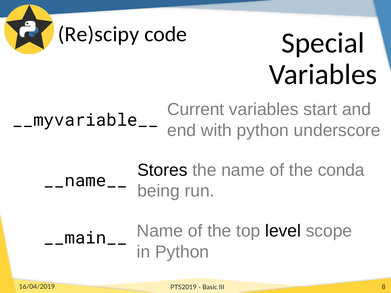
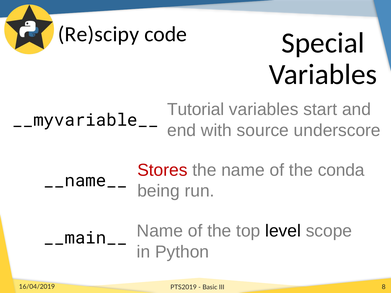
Current: Current -> Tutorial (196, 110)
with python: python -> source (263, 130)
Stores colour: black -> red (162, 170)
